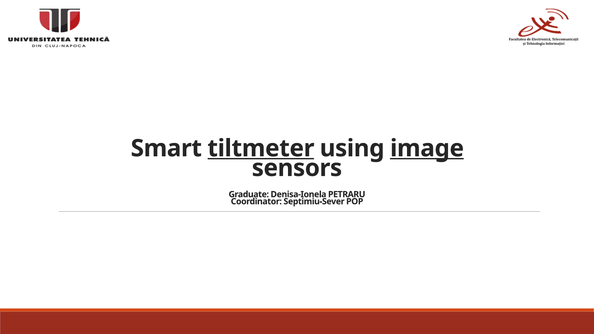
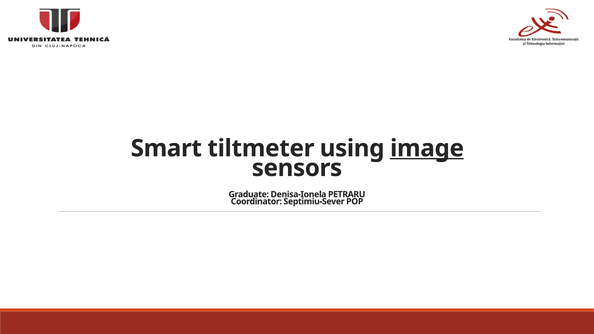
tiltmeter underline: present -> none (261, 148)
